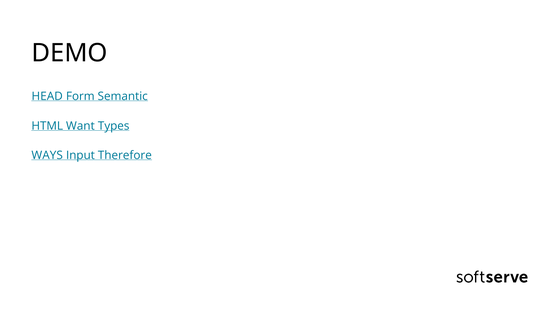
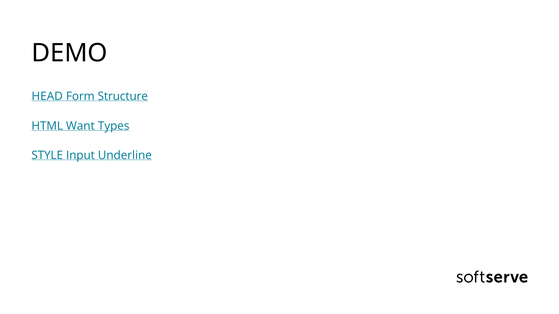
Semantic: Semantic -> Structure (123, 96)
WAYS: WAYS -> STYLE (47, 156)
Therefore: Therefore -> Underline (125, 156)
